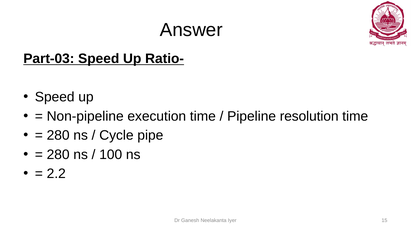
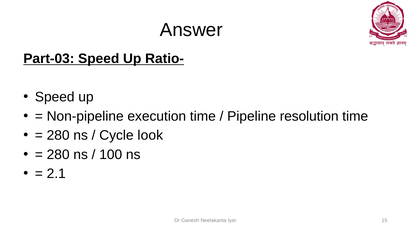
pipe: pipe -> look (150, 136)
2.2: 2.2 -> 2.1 (56, 174)
